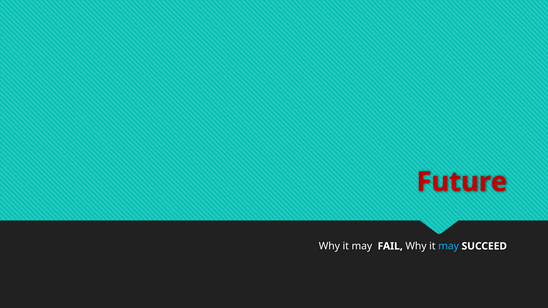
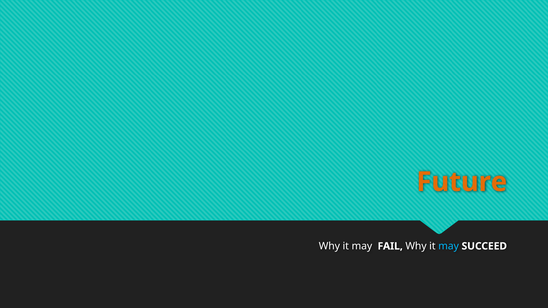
Future colour: red -> orange (462, 182)
